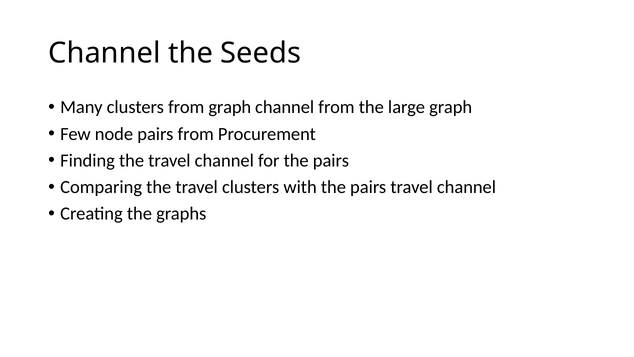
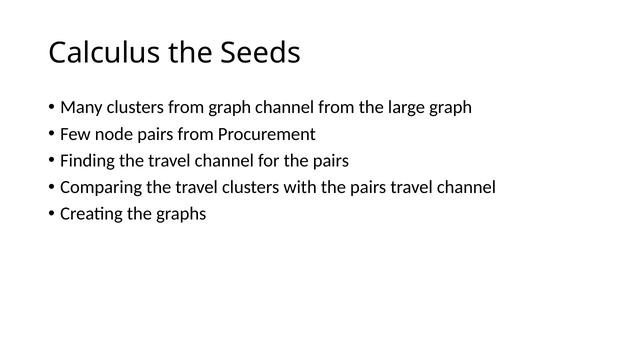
Channel: Channel -> Calculus (105, 53)
